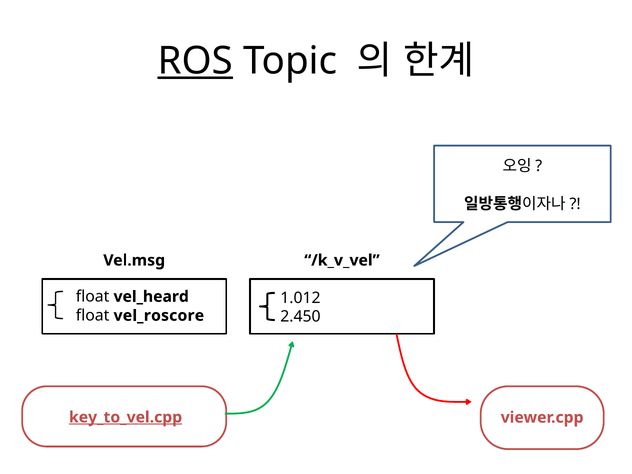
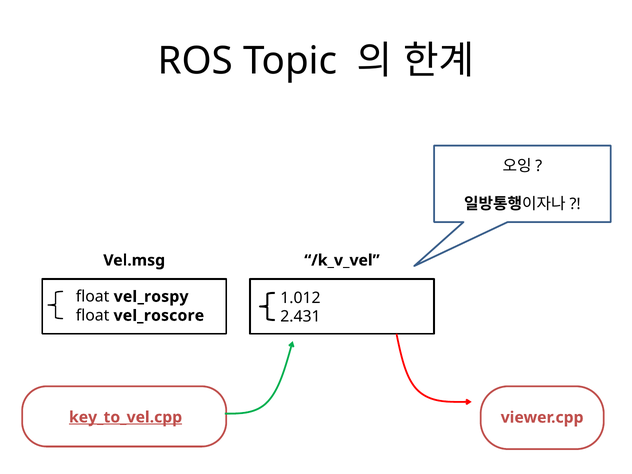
ROS underline: present -> none (195, 61)
vel_heard: vel_heard -> vel_rospy (151, 297)
2.450: 2.450 -> 2.431 (300, 317)
